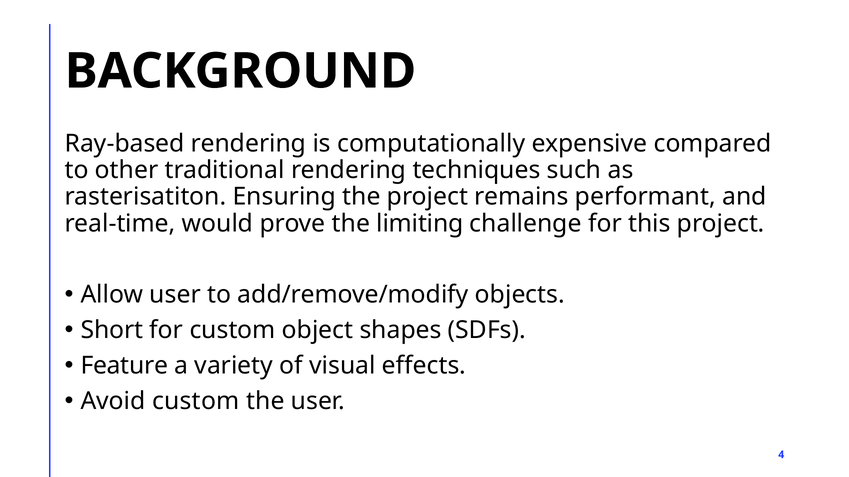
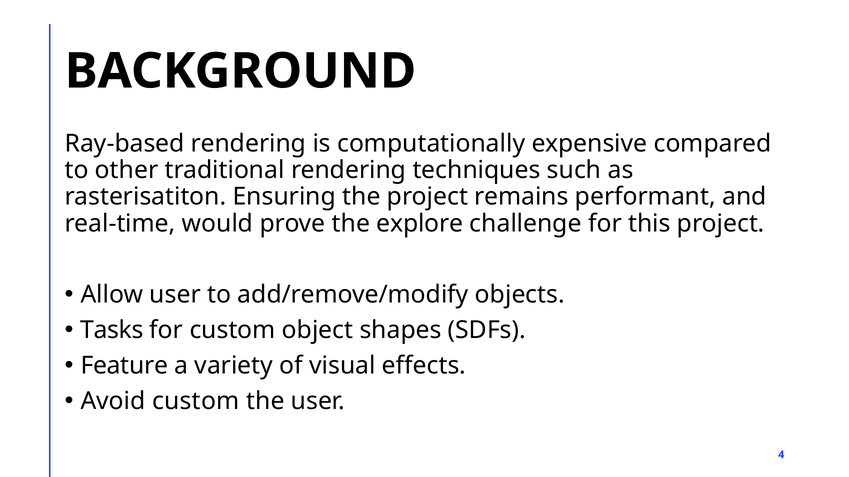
limiting: limiting -> explore (420, 224)
Short: Short -> Tasks (112, 331)
